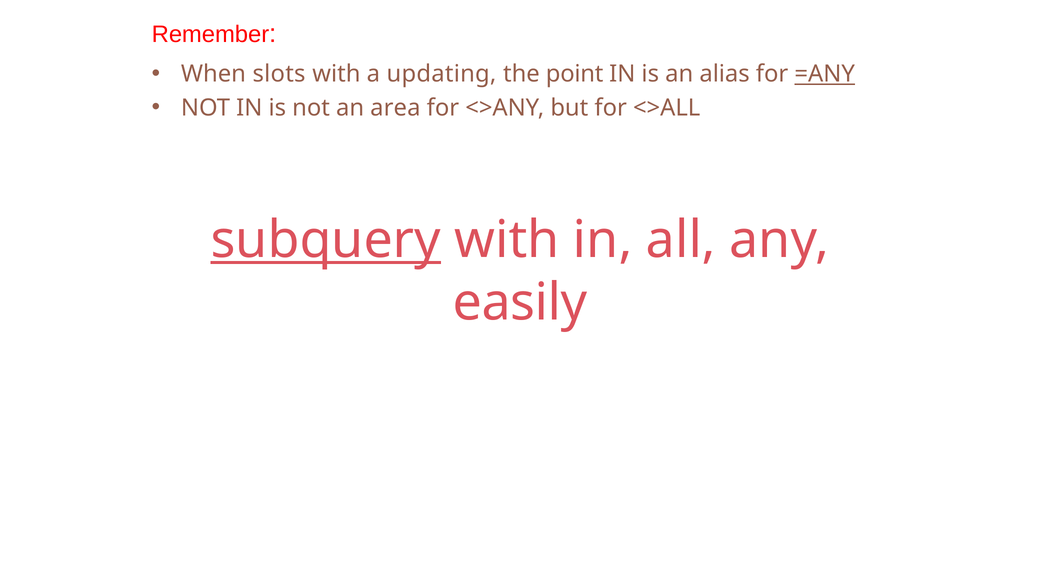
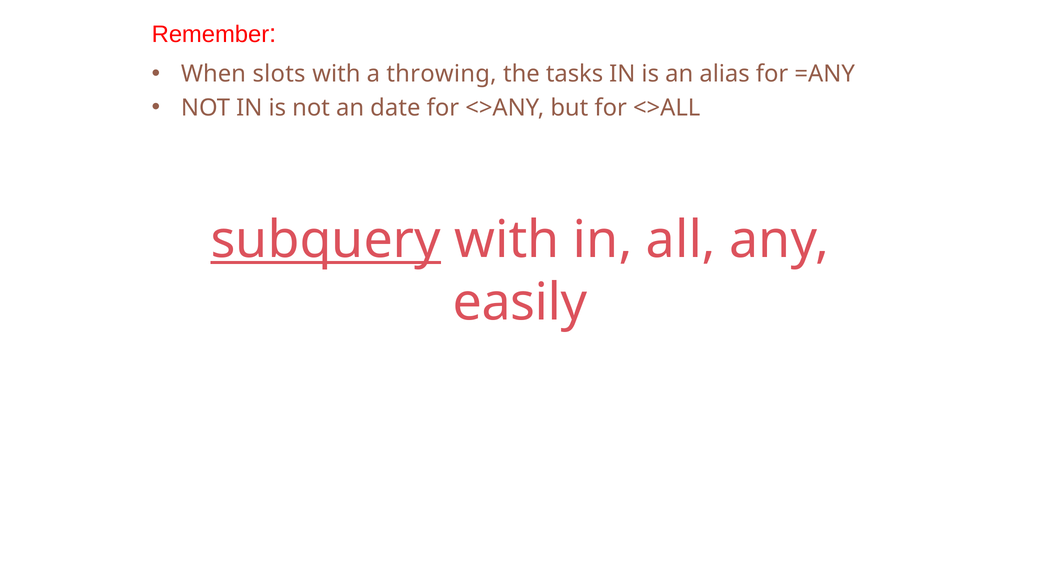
updating: updating -> throwing (441, 74)
point: point -> tasks (575, 74)
=ANY underline: present -> none (825, 74)
area: area -> date (395, 108)
